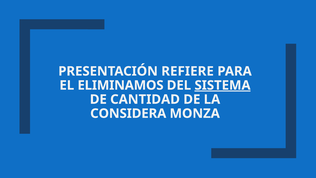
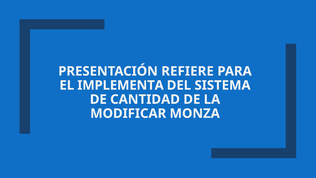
ELIMINAMOS: ELIMINAMOS -> IMPLEMENTA (121, 85)
SISTEMA underline: present -> none (223, 85)
CONSIDERA: CONSIDERA -> MODIFICAR (128, 113)
